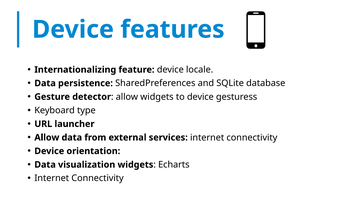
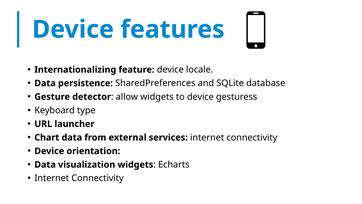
Allow: Allow -> Chart (47, 137)
